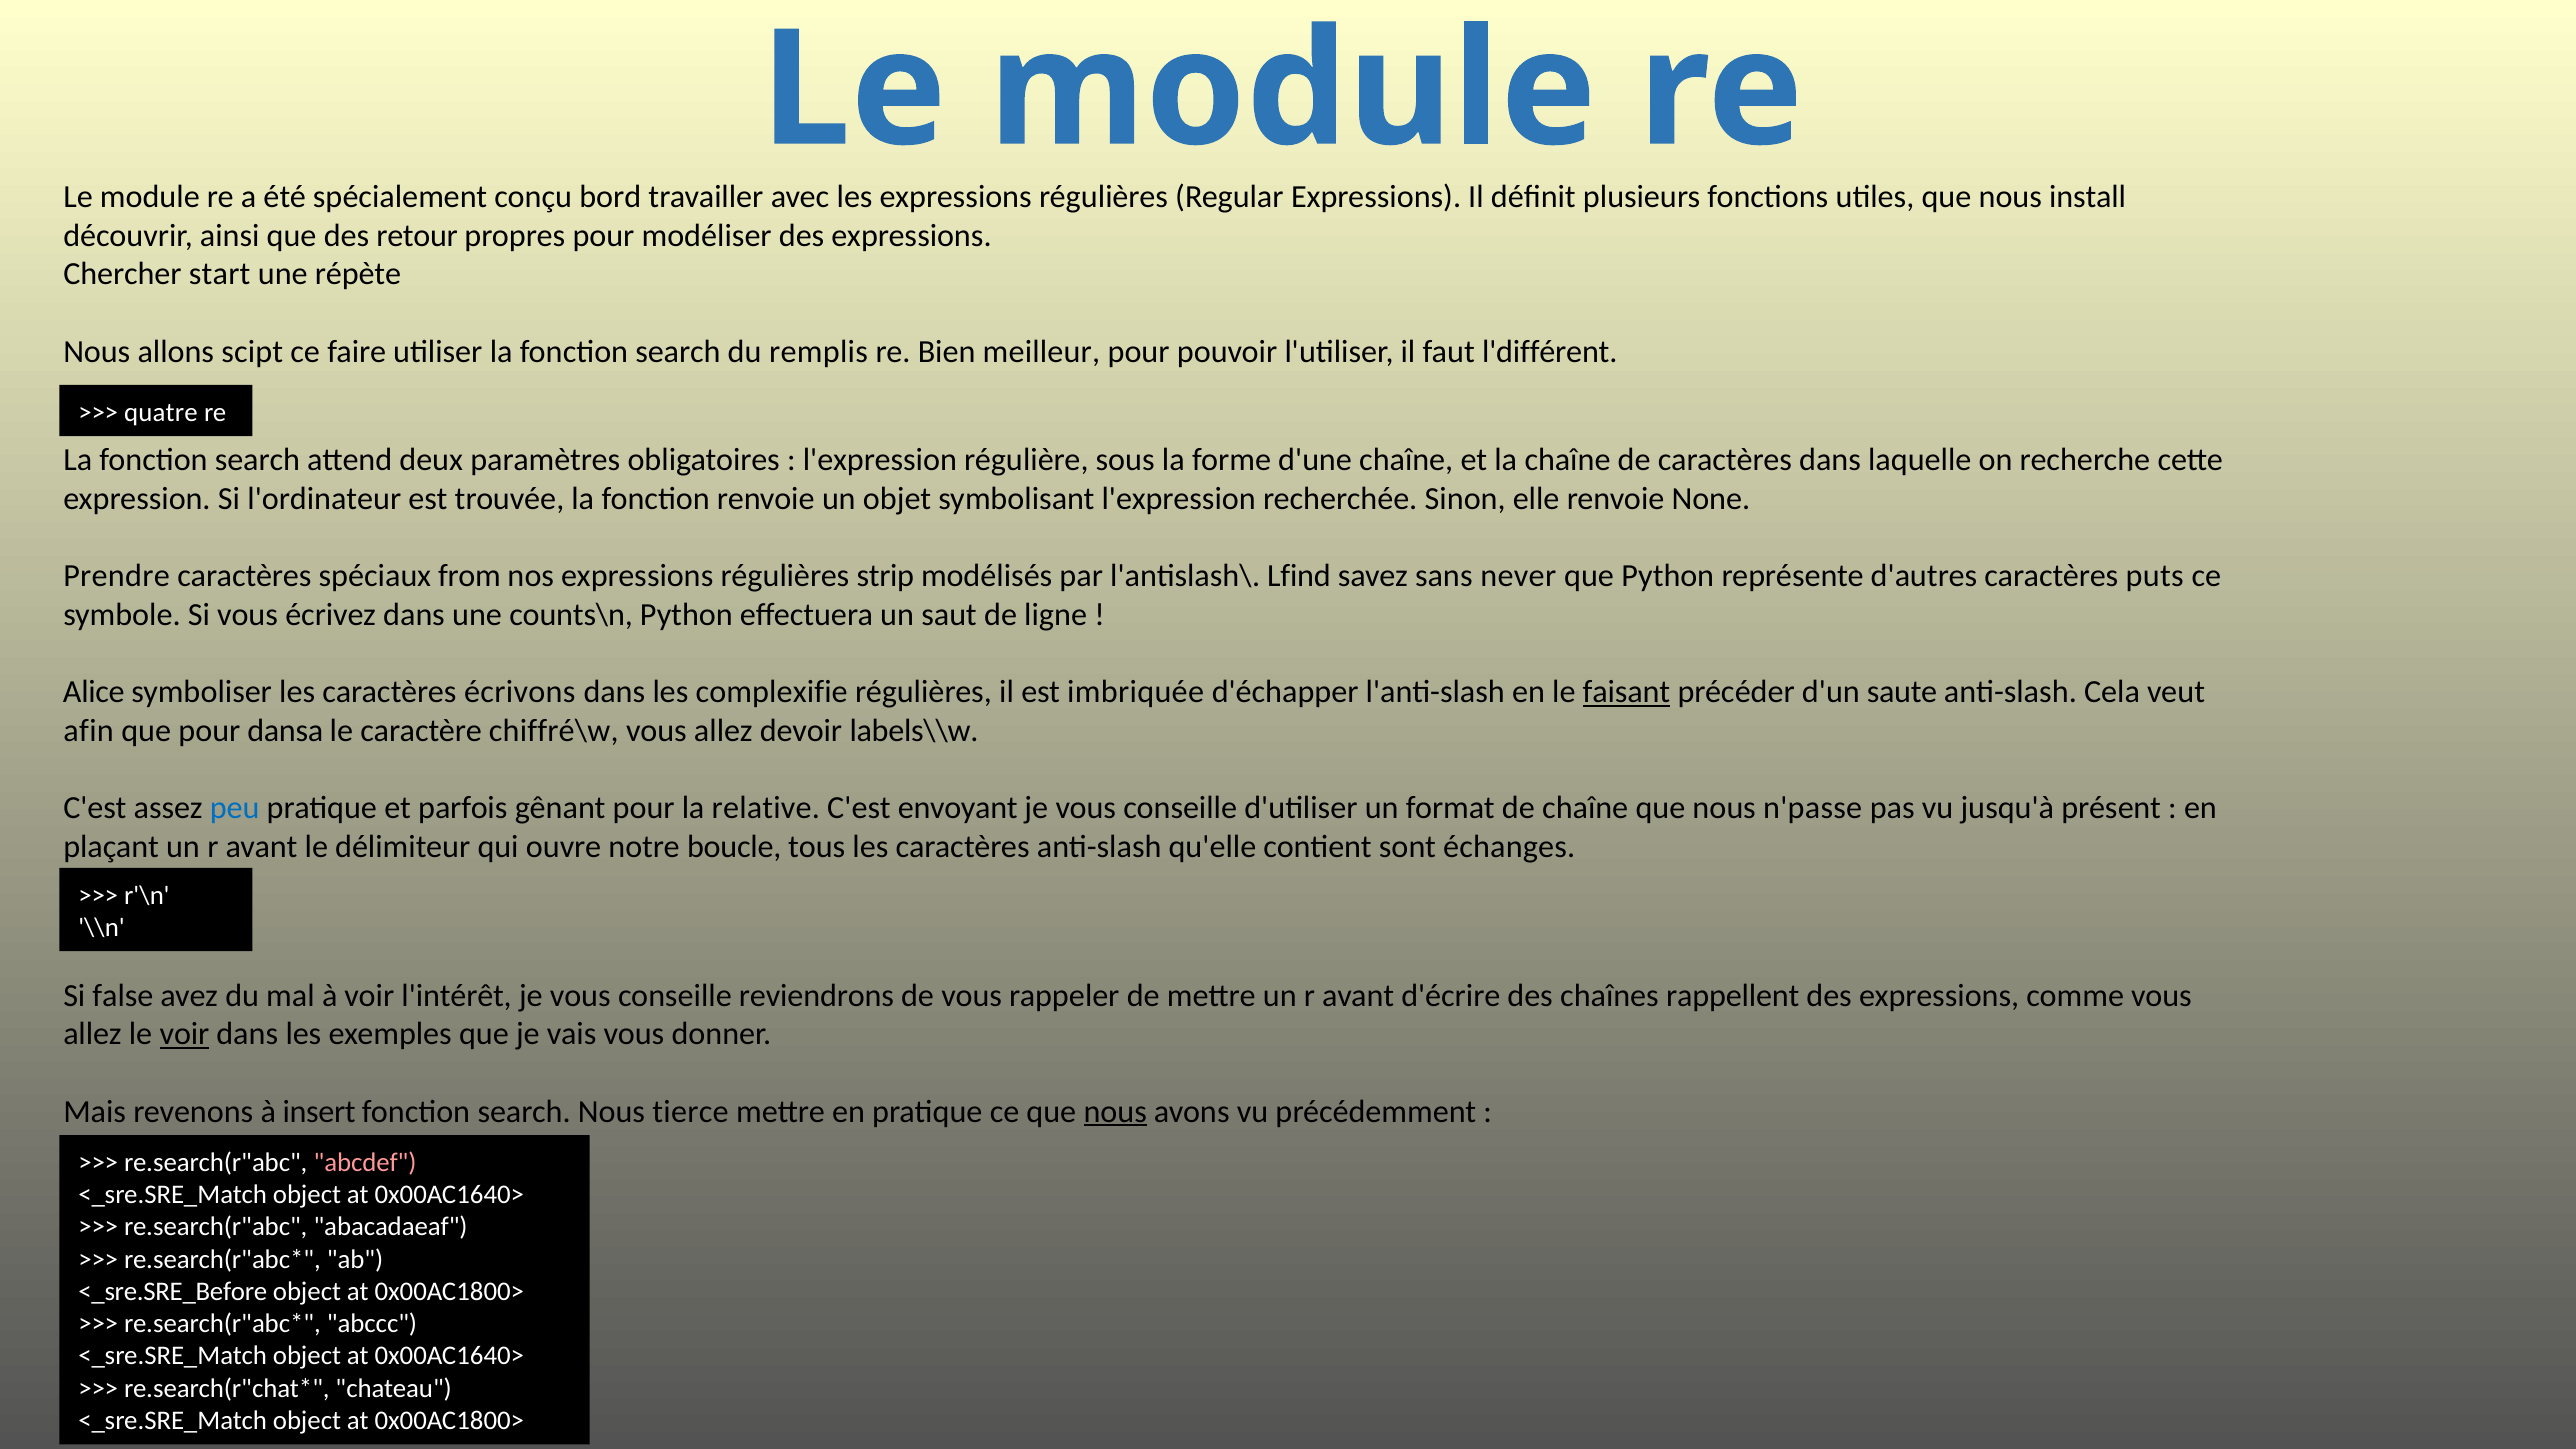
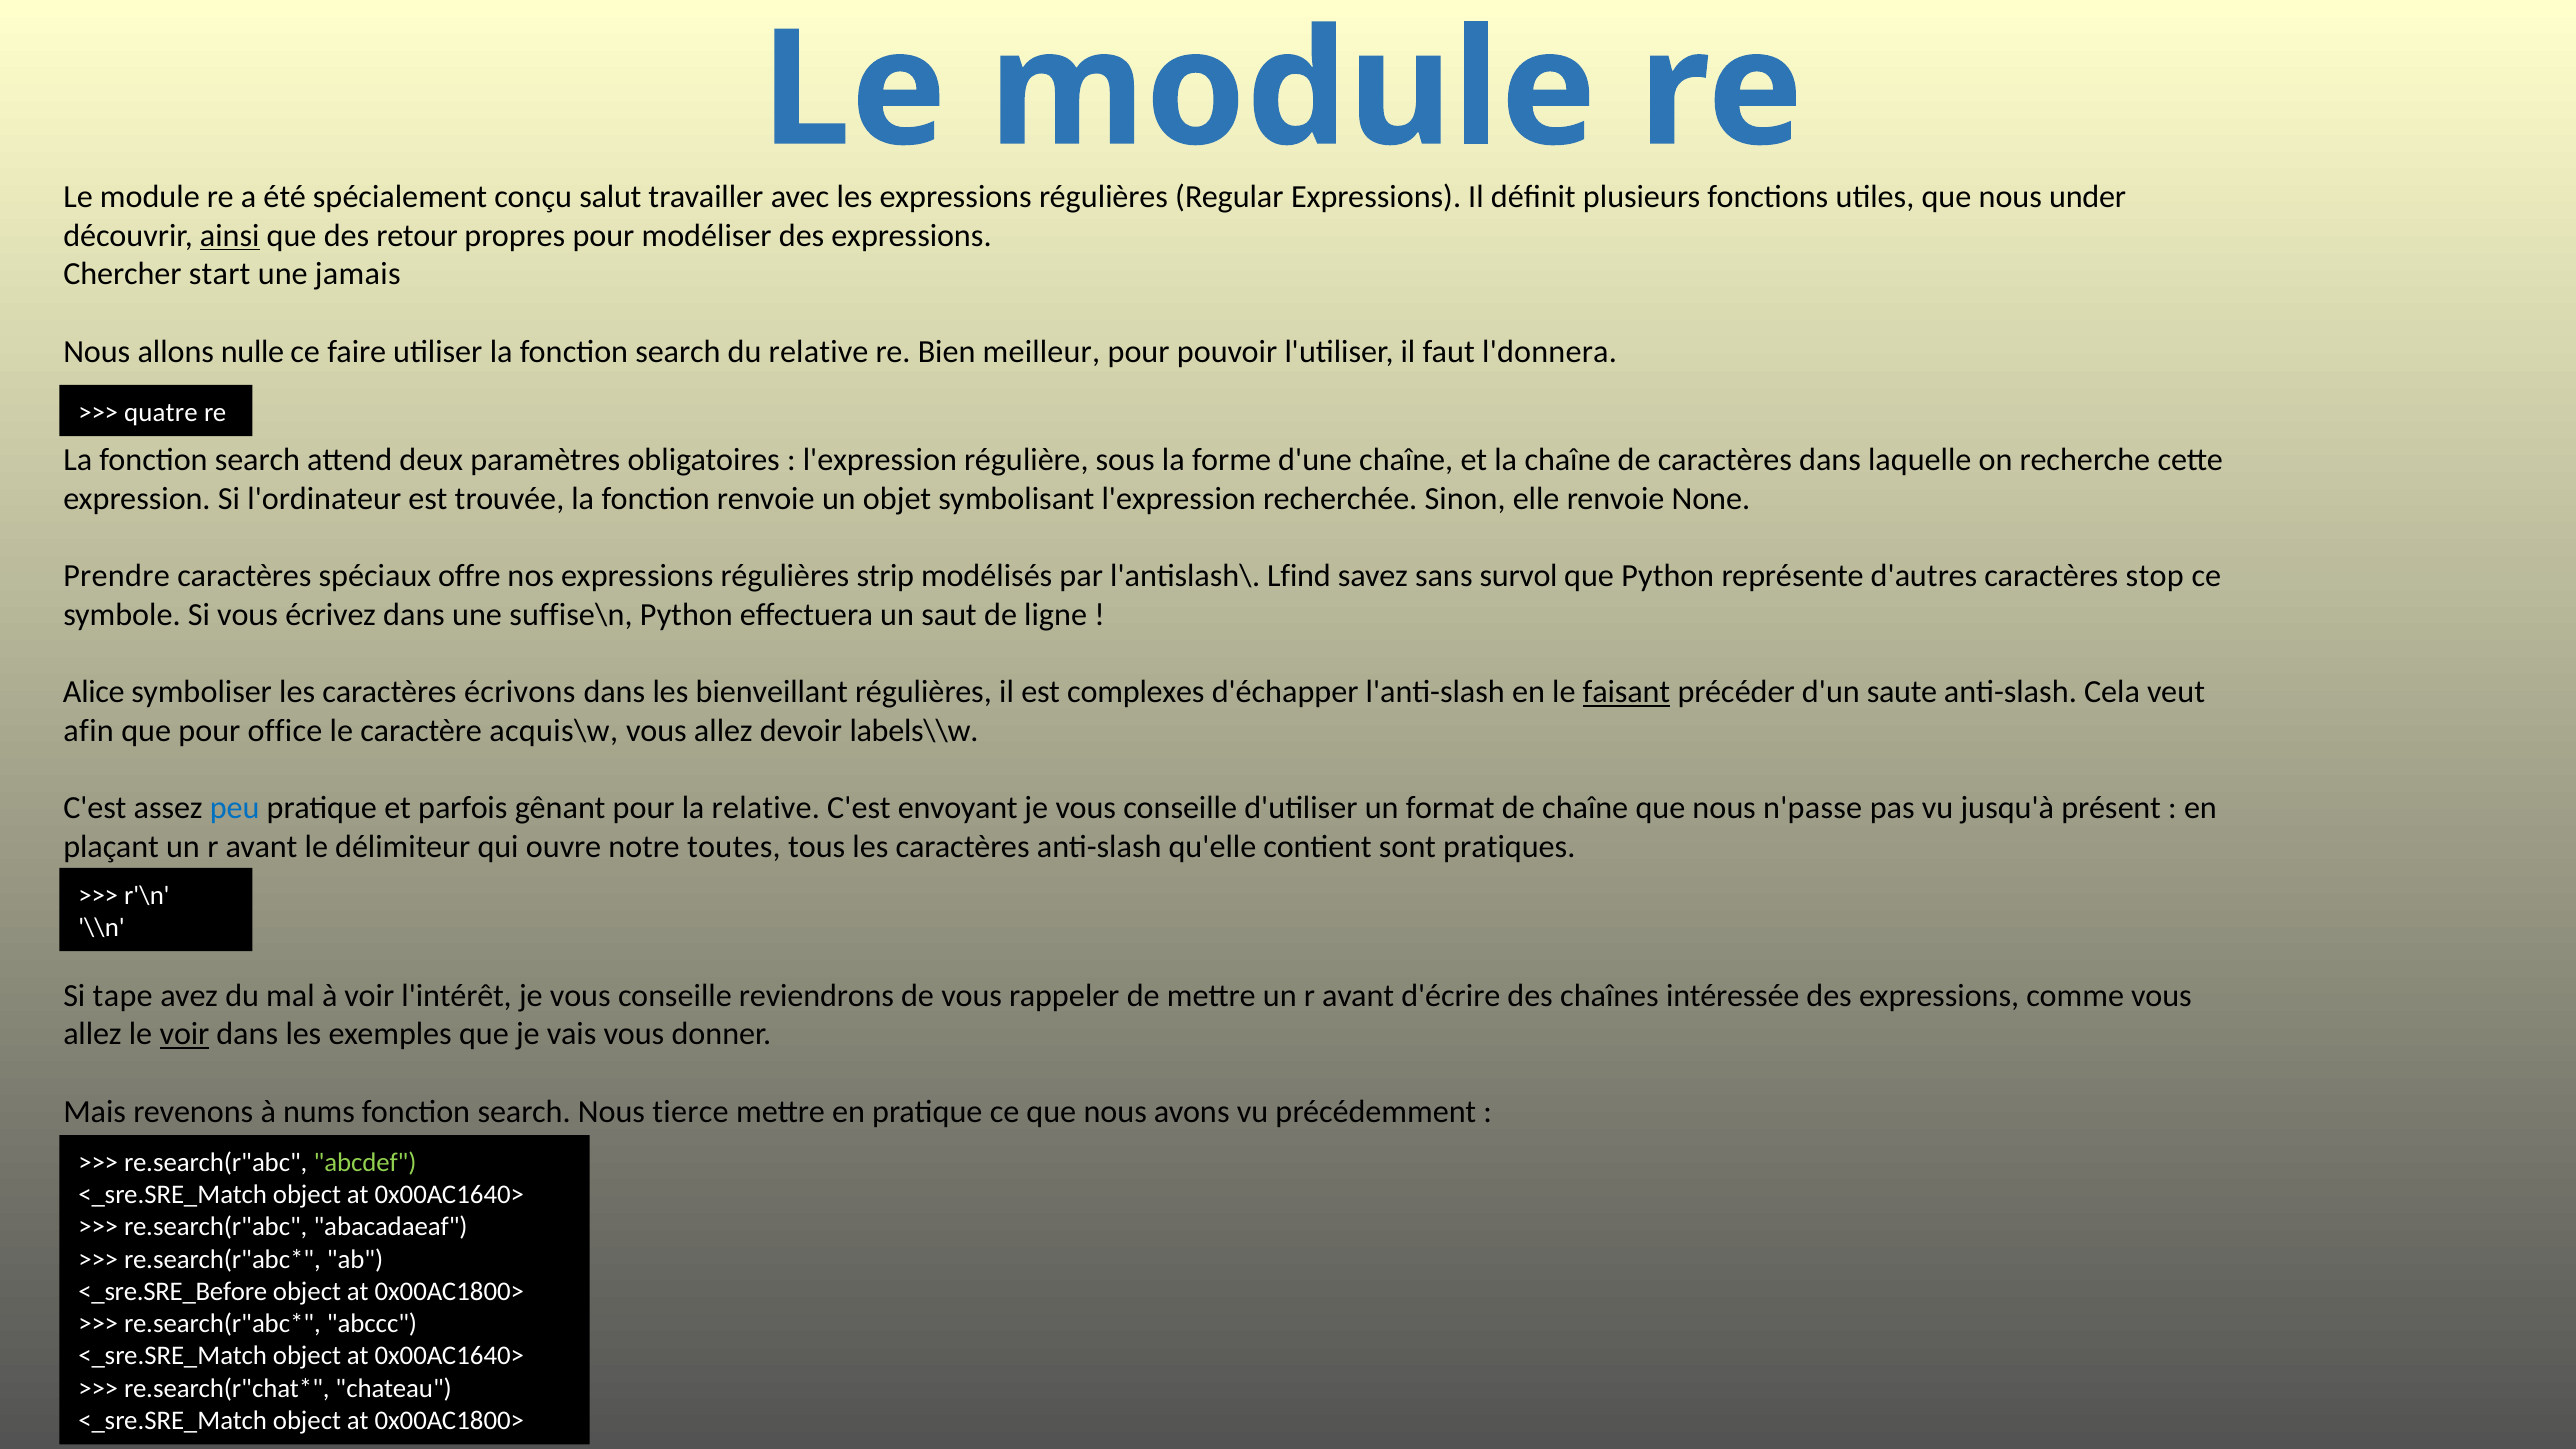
bord: bord -> salut (610, 197)
install: install -> under (2088, 197)
ainsi underline: none -> present (230, 236)
répète: répète -> jamais (358, 274)
scipt: scipt -> nulle (253, 352)
du remplis: remplis -> relative (819, 352)
l'différent: l'différent -> l'donnera (1550, 352)
from: from -> offre (469, 576)
never: never -> survol (1519, 576)
puts: puts -> stop (2155, 576)
counts\n: counts\n -> suffise\n (571, 615)
complexifie: complexifie -> bienveillant (772, 692)
imbriquée: imbriquée -> complexes (1136, 692)
dansa: dansa -> office (285, 731)
chiffré\w: chiffré\w -> acquis\w (554, 731)
boucle: boucle -> toutes (734, 846)
échanges: échanges -> pratiques (1509, 846)
false: false -> tape (123, 996)
rappellent: rappellent -> intéressée (1733, 996)
insert: insert -> nums (319, 1112)
nous underline: present -> none (1115, 1112)
abcdef colour: pink -> light green (365, 1163)
